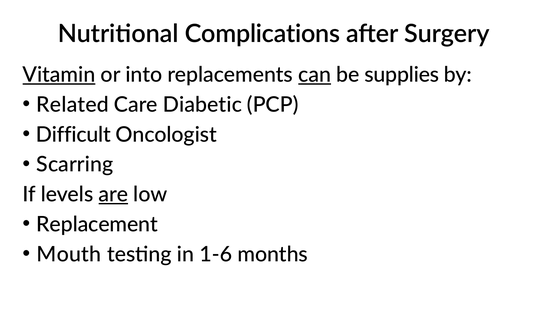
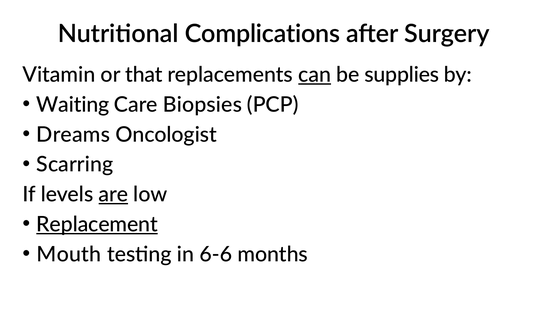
Vitamin underline: present -> none (59, 75)
into: into -> that (144, 75)
Related: Related -> Waiting (73, 105)
Diabetic: Diabetic -> Biopsies (202, 105)
Difficult: Difficult -> Dreams (73, 135)
Replacement underline: none -> present (97, 224)
1-6: 1-6 -> 6-6 (216, 254)
